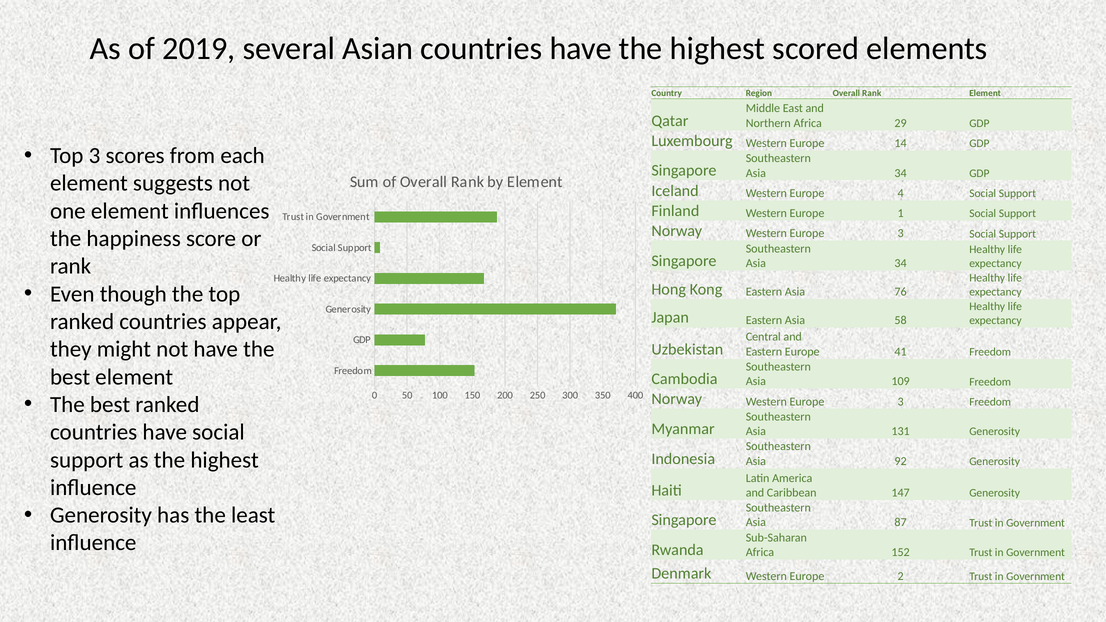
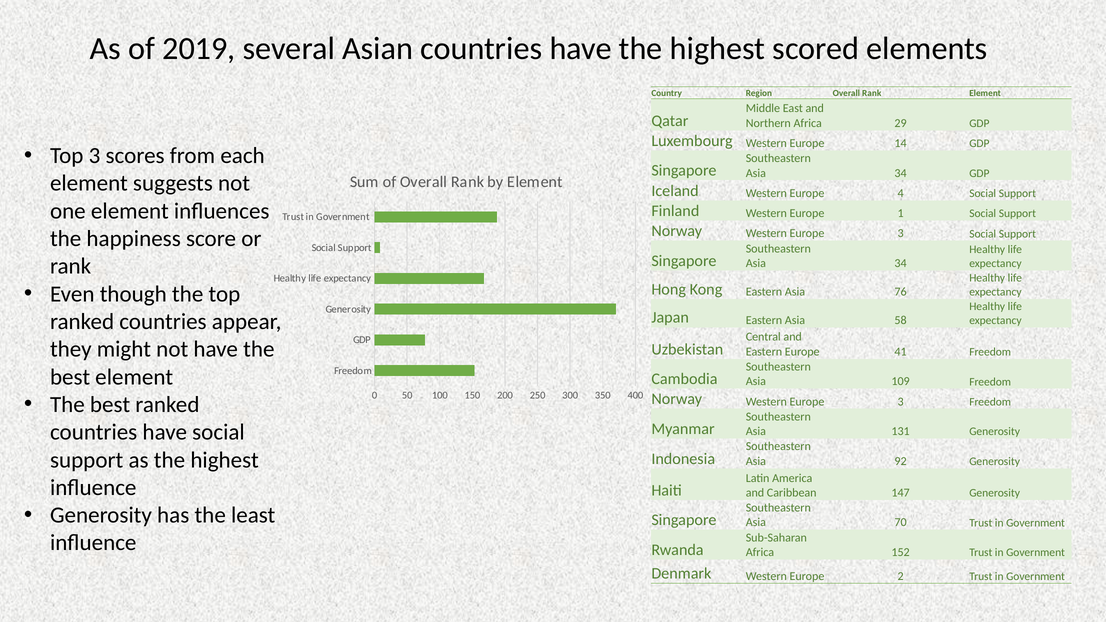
87: 87 -> 70 (901, 523)
